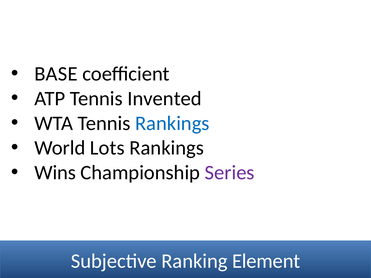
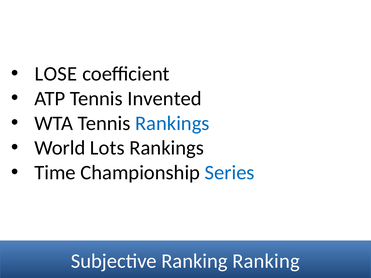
BASE: BASE -> LOSE (56, 74)
Wins: Wins -> Time (55, 173)
Series colour: purple -> blue (230, 173)
Ranking Element: Element -> Ranking (266, 261)
